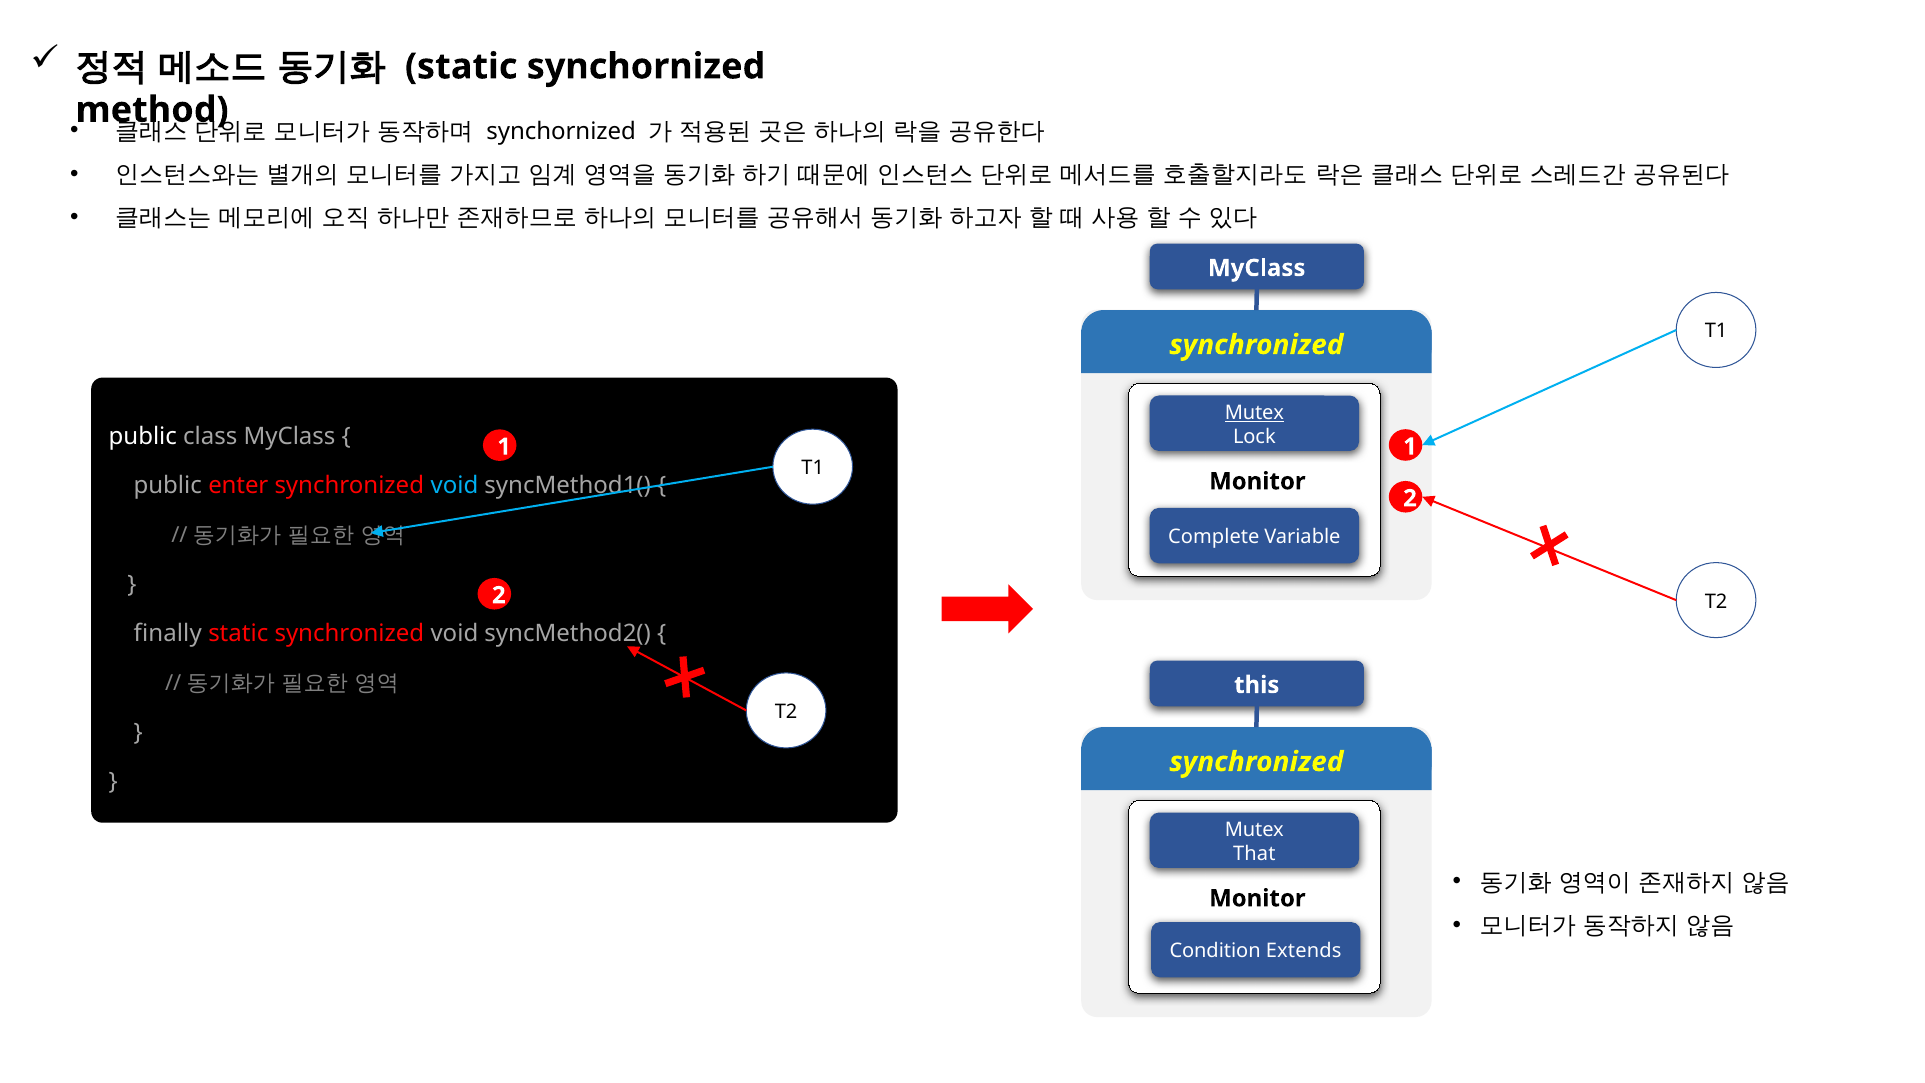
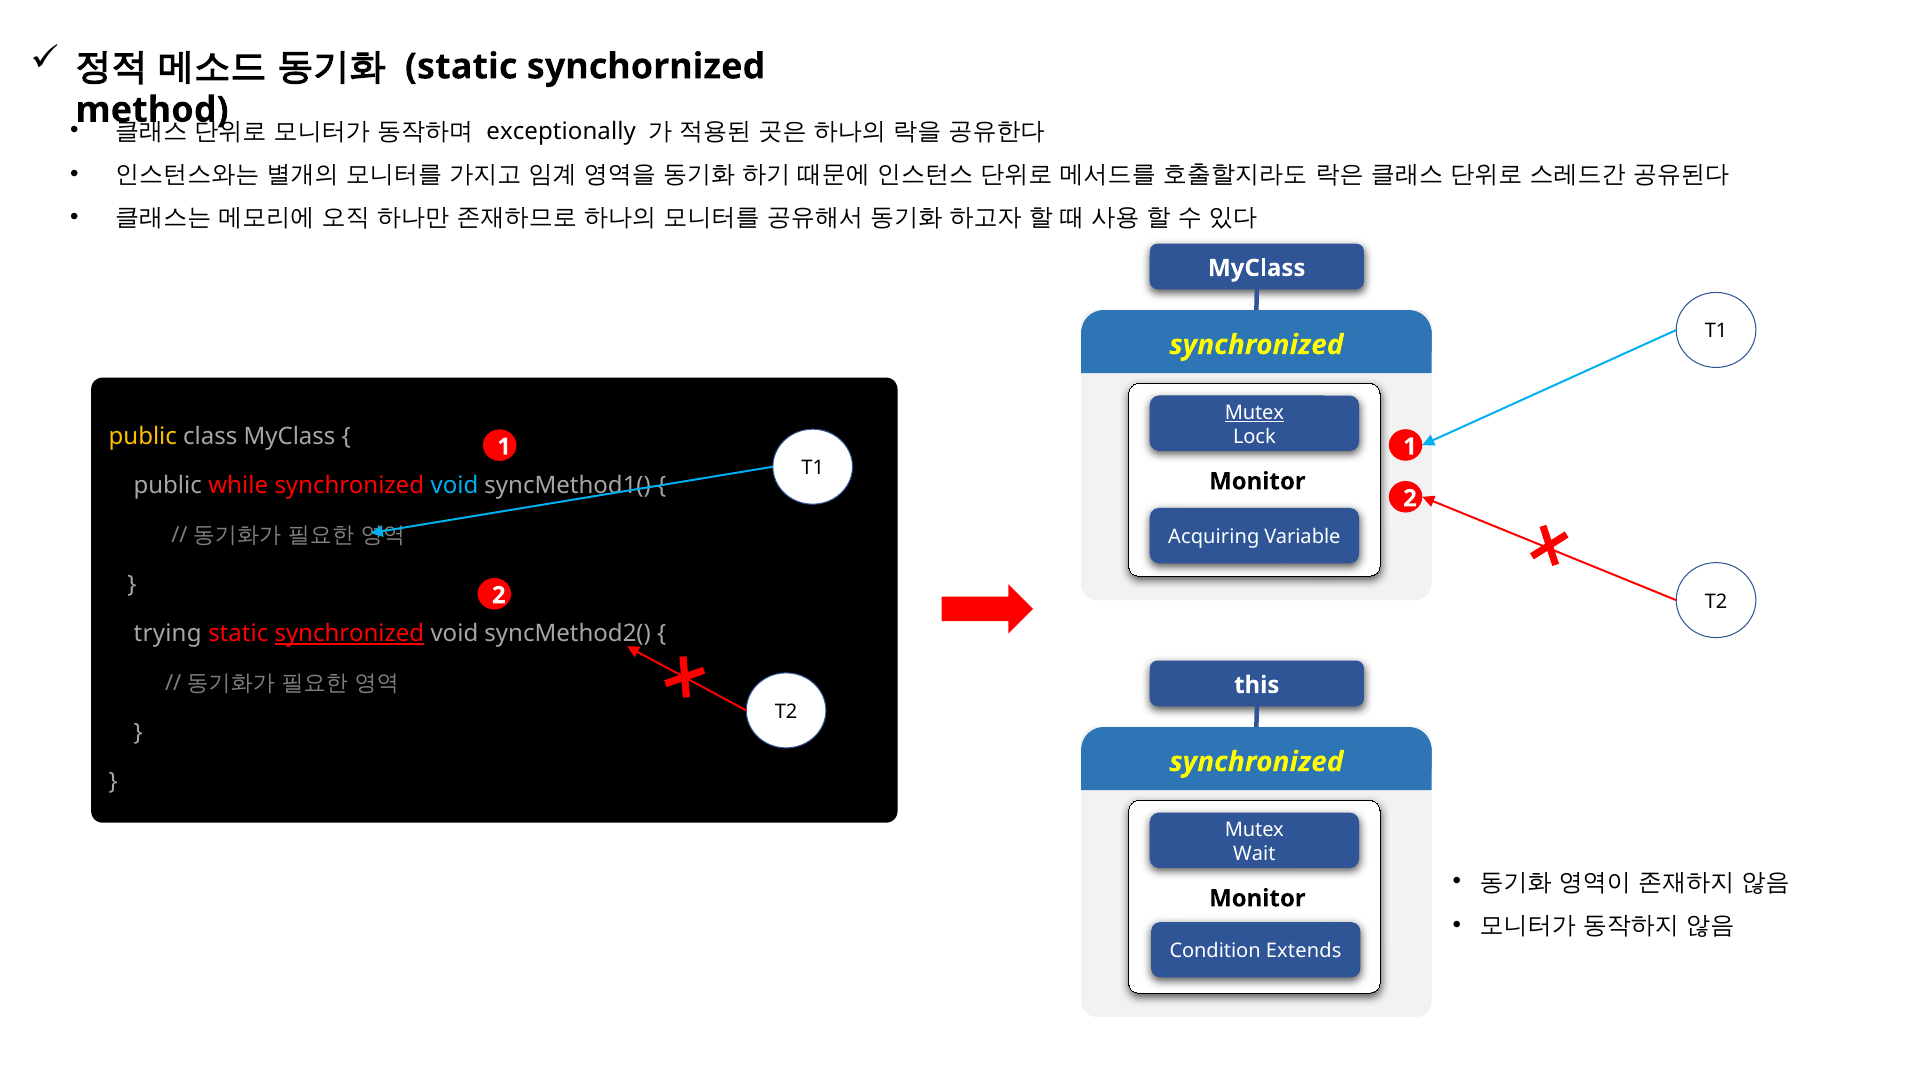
synchornized: synchornized -> exceptionally (561, 131)
public colour: white -> yellow (143, 436)
enter: enter -> while (238, 486)
Complete: Complete -> Acquiring (1214, 537)
finally: finally -> trying (168, 634)
synchronized underline: none -> present (349, 634)
That: That -> Wait (1254, 854)
